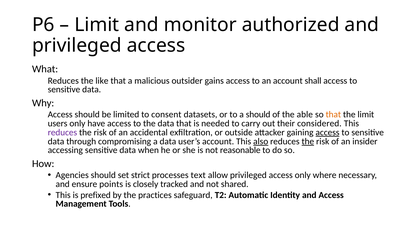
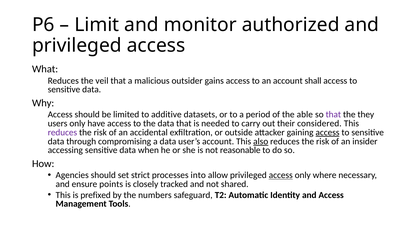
like: like -> veil (102, 81)
consent: consent -> additive (166, 115)
a should: should -> period (258, 115)
that colour: orange -> purple (333, 115)
the limit: limit -> they (366, 115)
the underline: present -> none (308, 141)
text: text -> into (198, 175)
access underline: none -> present (281, 175)
practices: practices -> numbers (155, 195)
